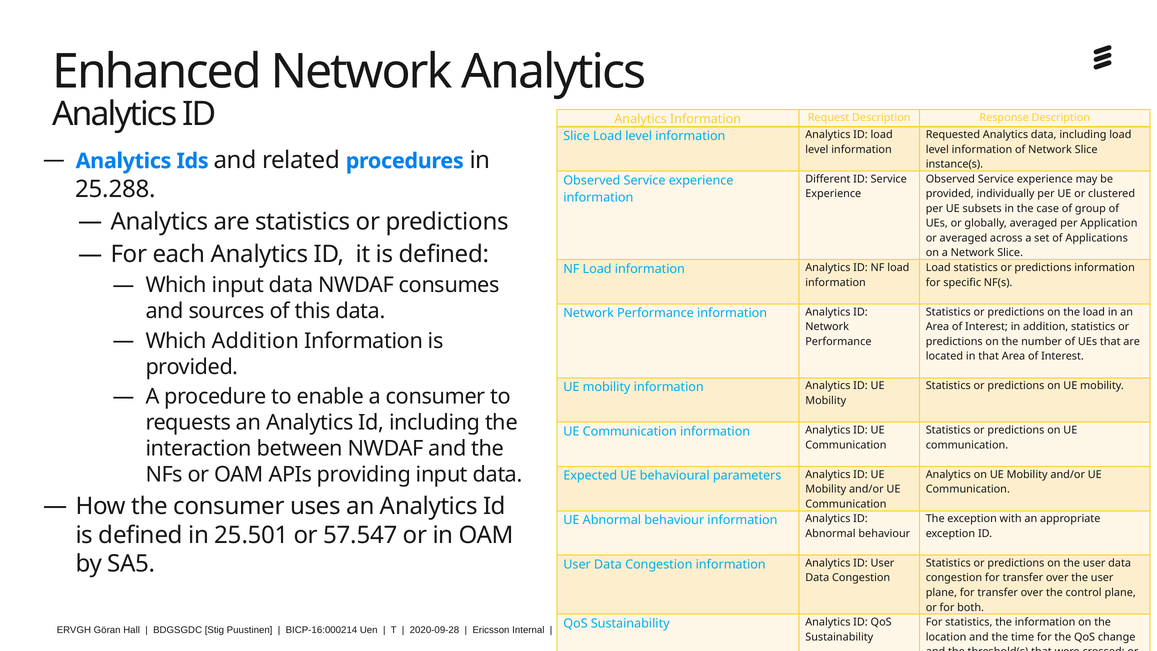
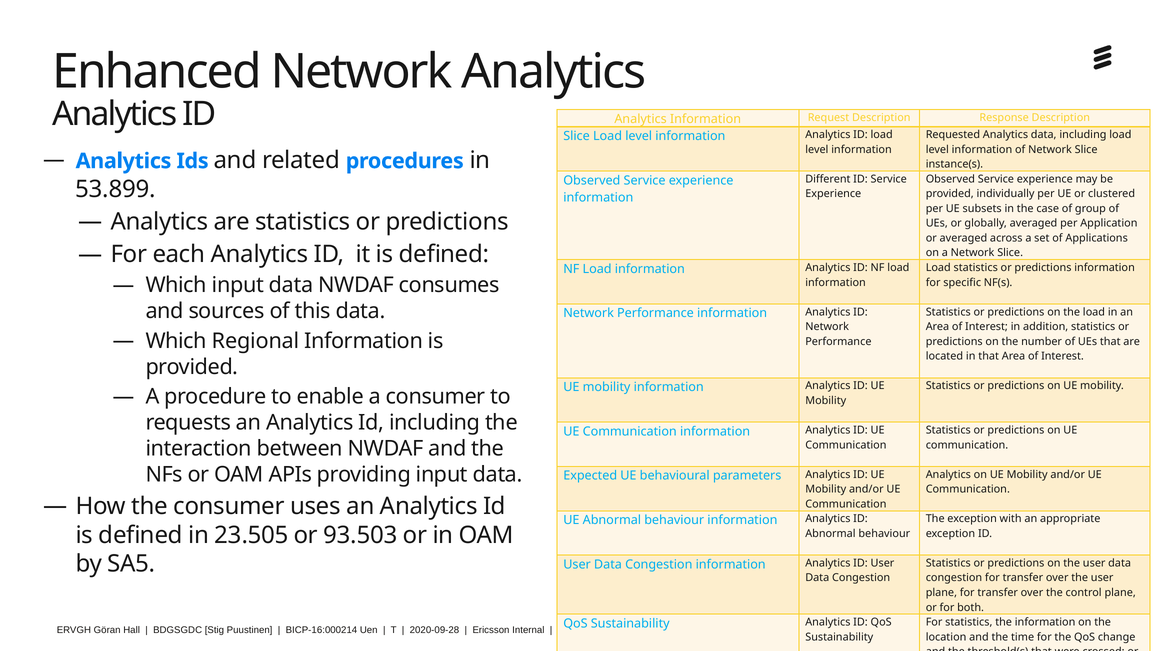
25.288: 25.288 -> 53.899 (116, 189)
Which Addition: Addition -> Regional (256, 341)
25.501: 25.501 -> 23.505 (252, 535)
57.547: 57.547 -> 93.503 (361, 535)
